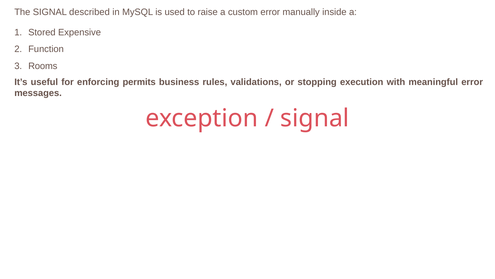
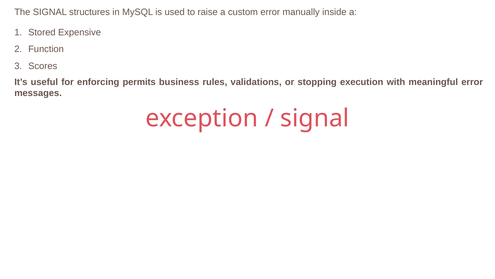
described: described -> structures (89, 12)
Rooms: Rooms -> Scores (43, 66)
